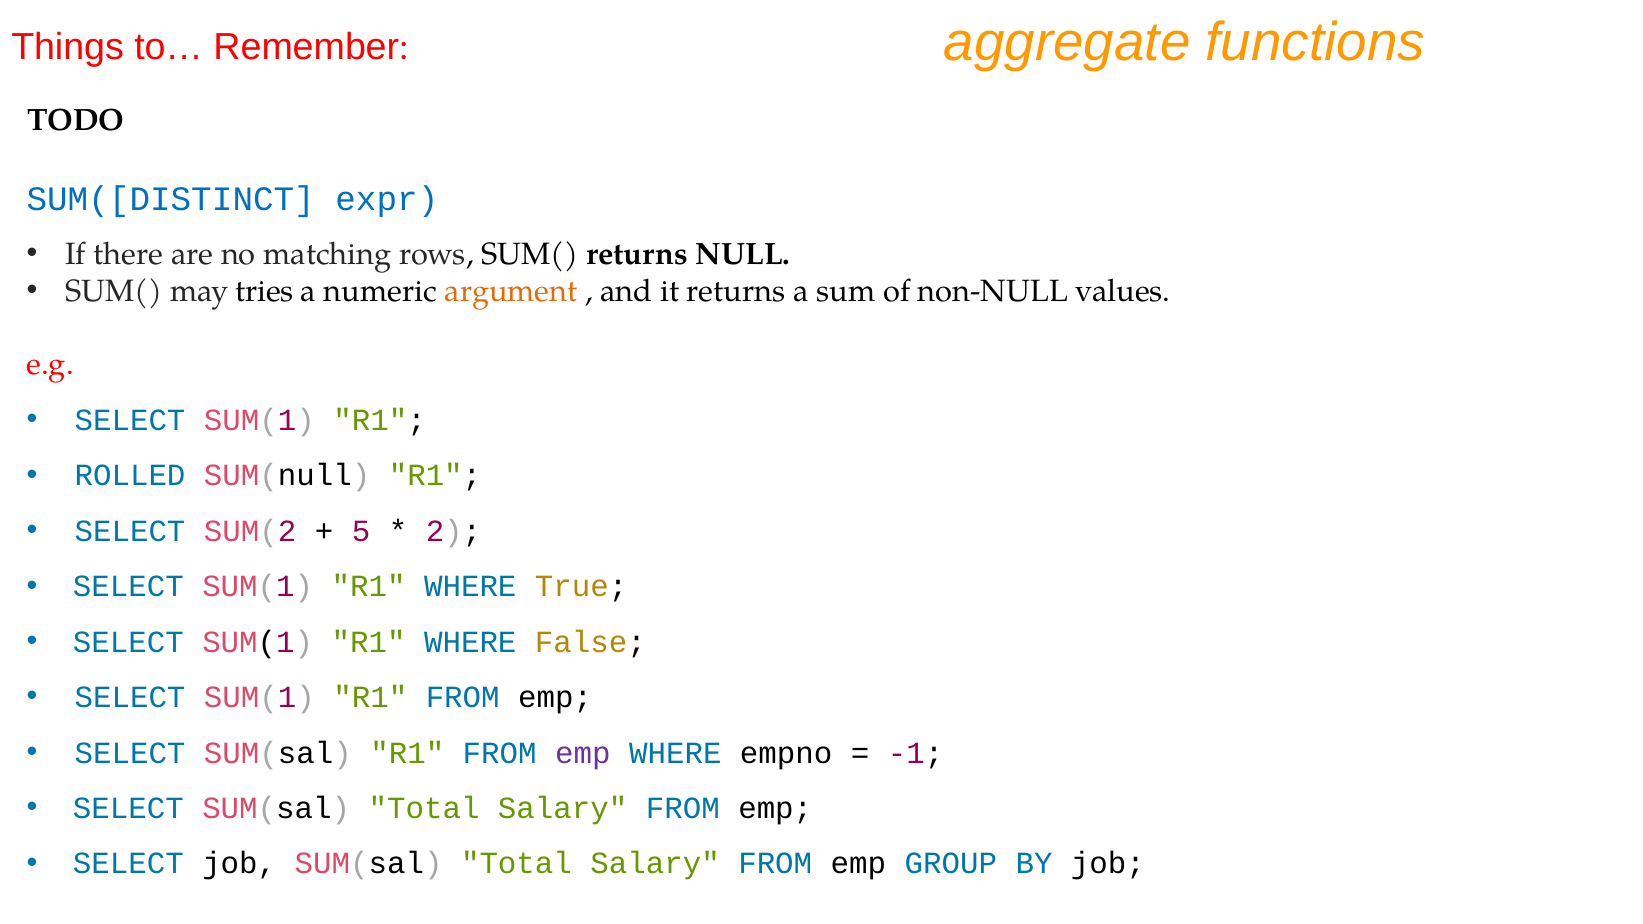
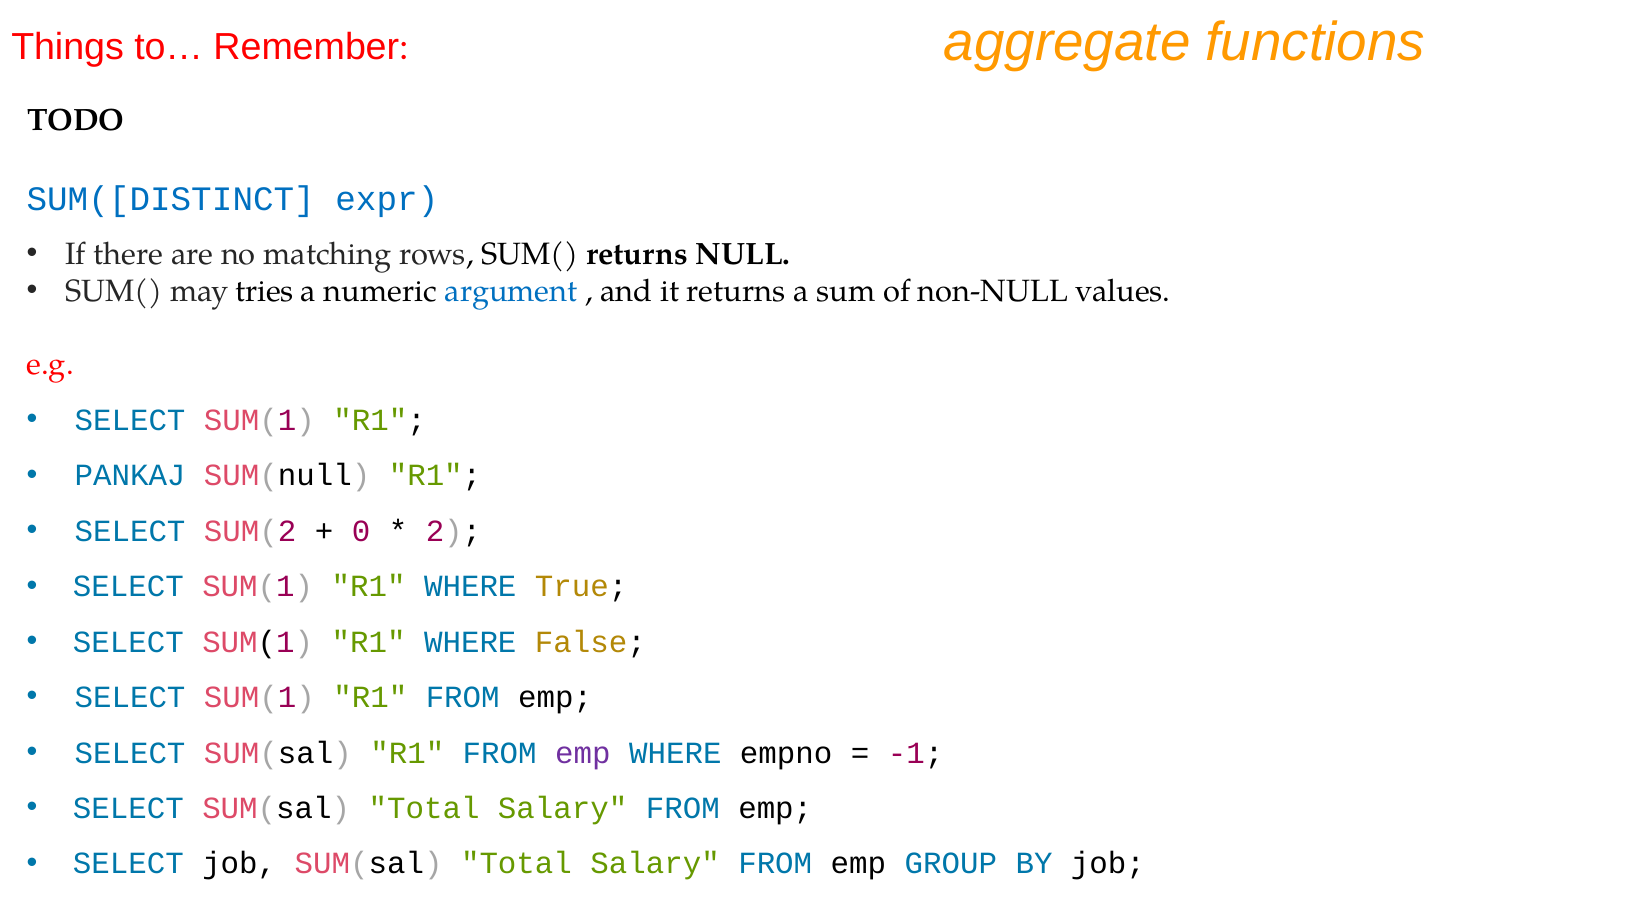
argument colour: orange -> blue (511, 291)
ROLLED: ROLLED -> PANKAJ (130, 476)
5: 5 -> 0 (361, 531)
